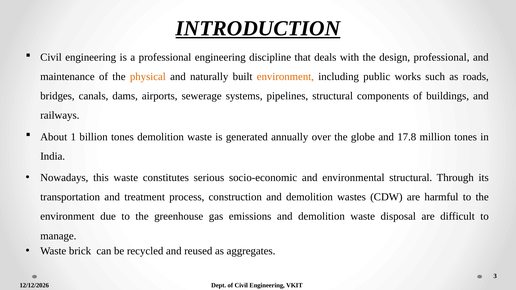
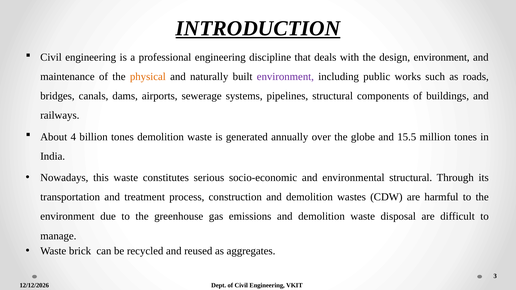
design professional: professional -> environment (442, 57)
environment colour: orange -> purple (285, 77)
1: 1 -> 4 (73, 137)
17.8: 17.8 -> 15.5 (407, 137)
